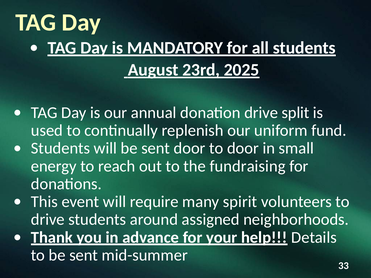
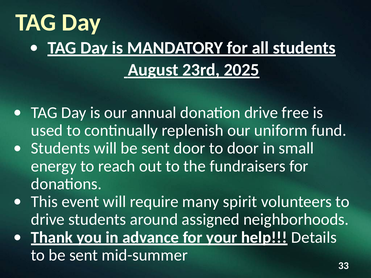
split: split -> free (295, 113)
fundraising: fundraising -> fundraisers (248, 166)
